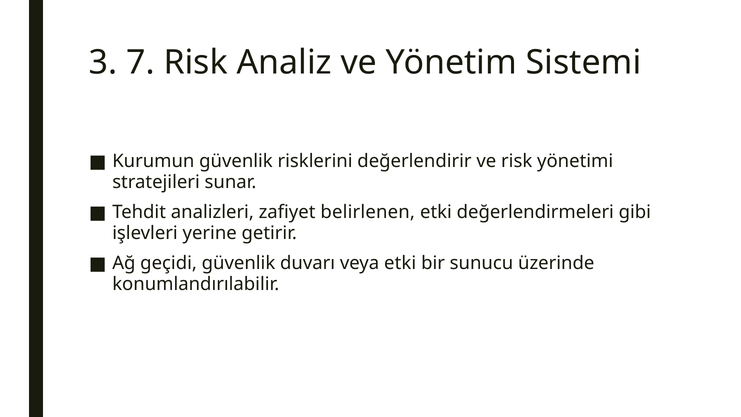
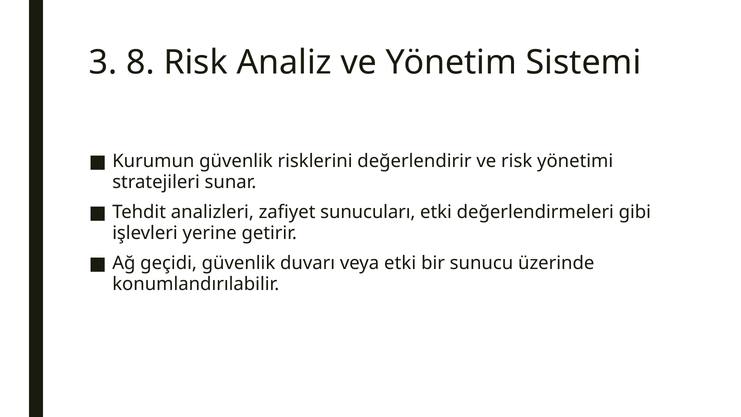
7: 7 -> 8 (140, 62)
belirlenen: belirlenen -> sunucuları (368, 212)
